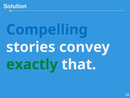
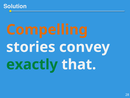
Compelling colour: blue -> orange (47, 30)
